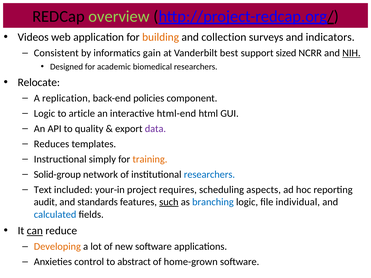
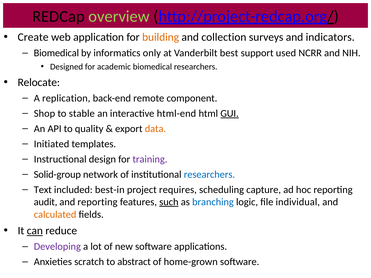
Videos: Videos -> Create (33, 37)
Consistent: Consistent -> Biomedical (56, 53)
gain: gain -> only (152, 53)
sized: sized -> used (286, 53)
NIH underline: present -> none (351, 53)
policies: policies -> remote (149, 98)
Logic: Logic -> Shop (44, 113)
article: article -> stable (82, 113)
GUI underline: none -> present (230, 113)
data colour: purple -> orange (155, 129)
Reduces: Reduces -> Initiated (52, 144)
simply: simply -> design (102, 159)
training colour: orange -> purple (150, 159)
your-in: your-in -> best-in (110, 190)
aspects: aspects -> capture (264, 190)
and standards: standards -> reporting (98, 202)
calculated colour: blue -> orange (55, 215)
Developing colour: orange -> purple (57, 247)
control: control -> scratch (89, 262)
